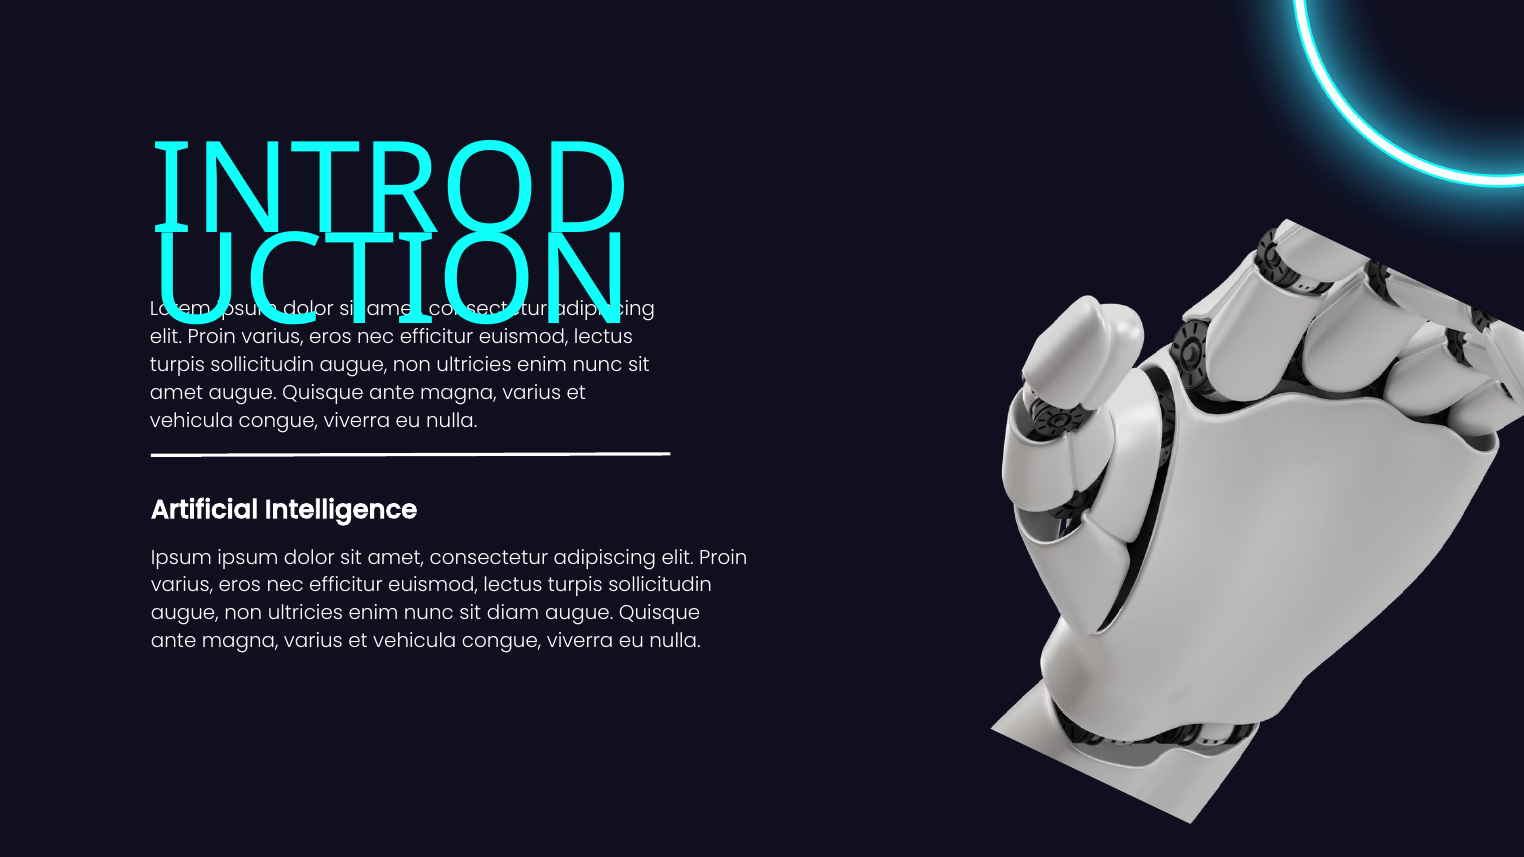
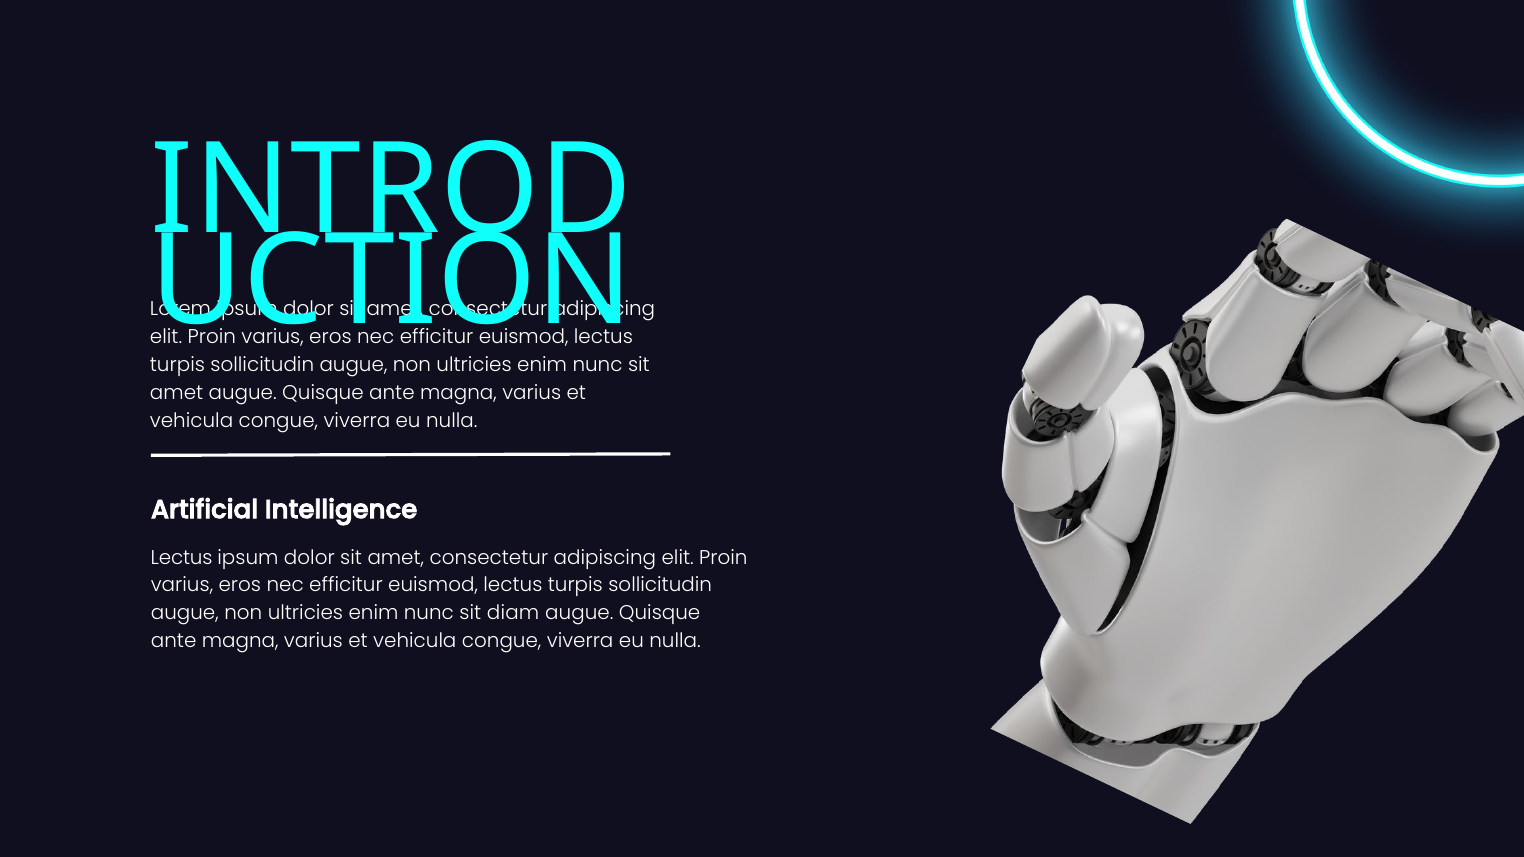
Ipsum: Ipsum -> Lectus (182, 558)
